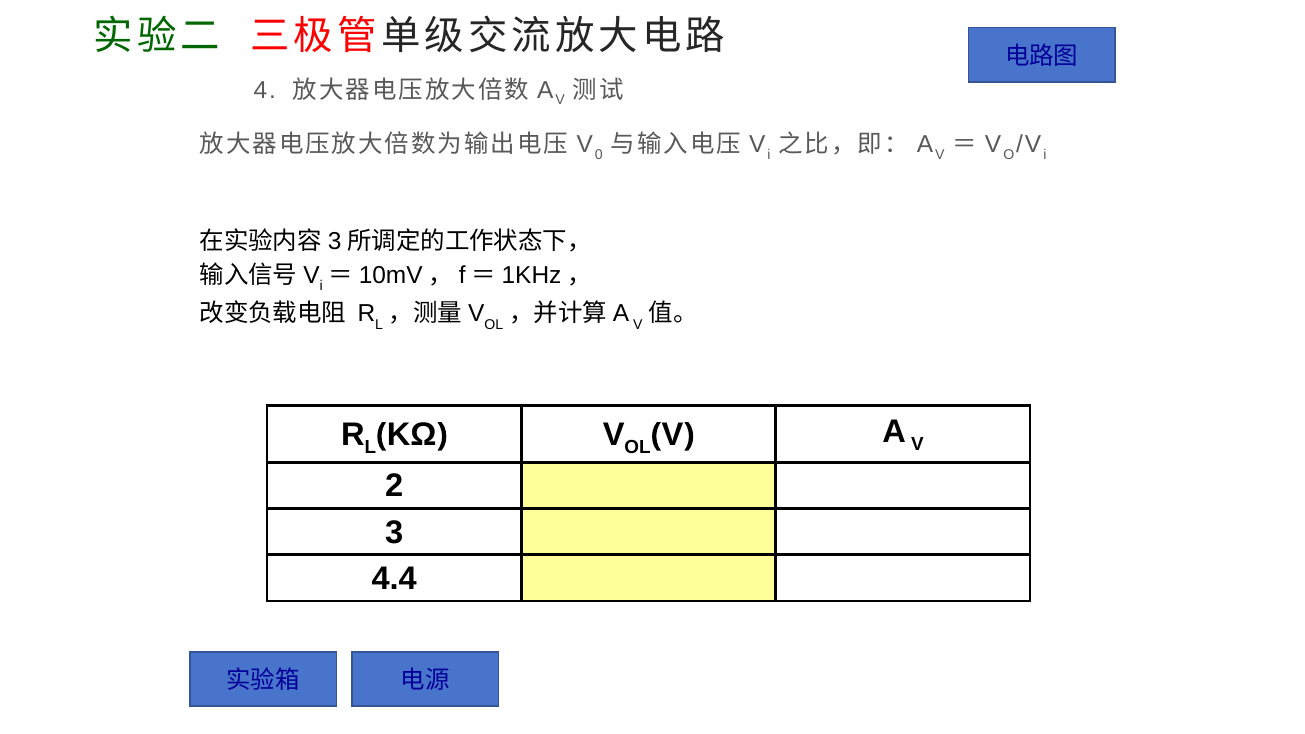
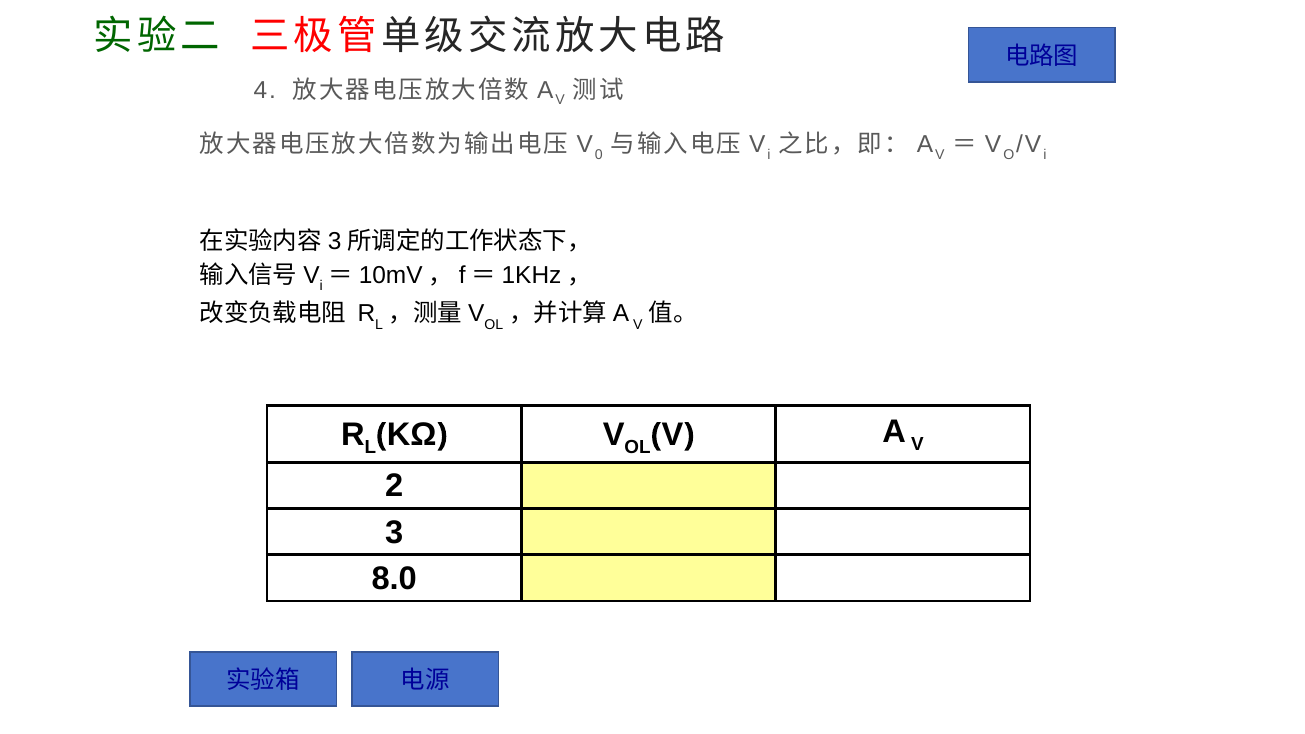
4.4: 4.4 -> 8.0 (394, 578)
